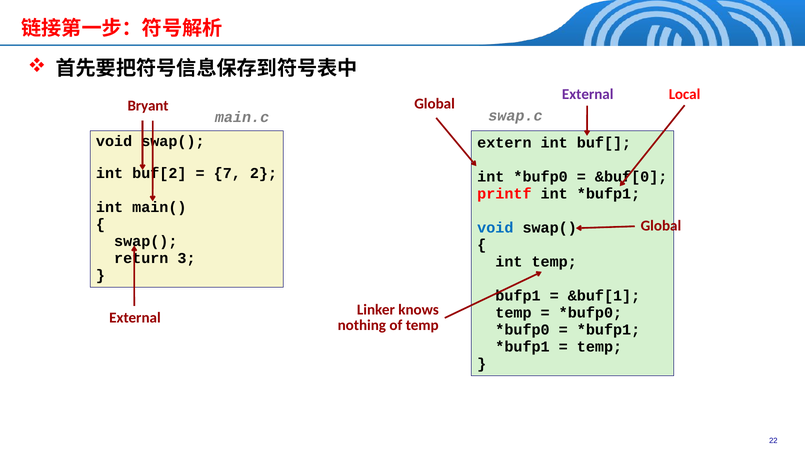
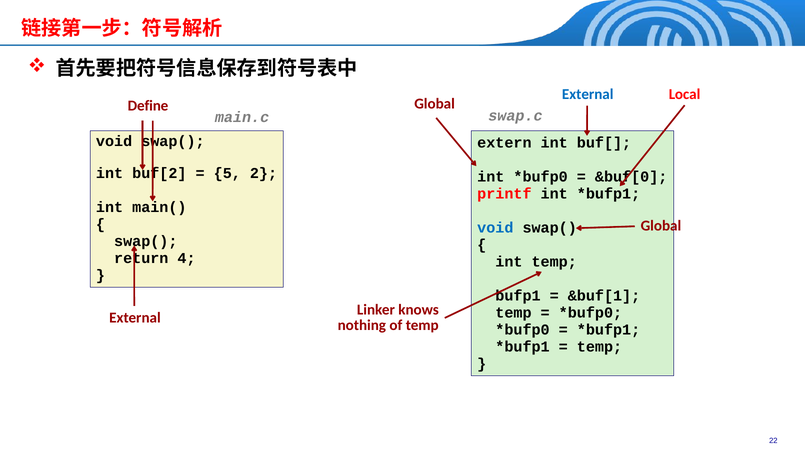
External colour: purple -> blue (588, 94)
Bryant: Bryant -> Define (148, 106)
7: 7 -> 5 (227, 173)
3: 3 -> 4 (187, 258)
